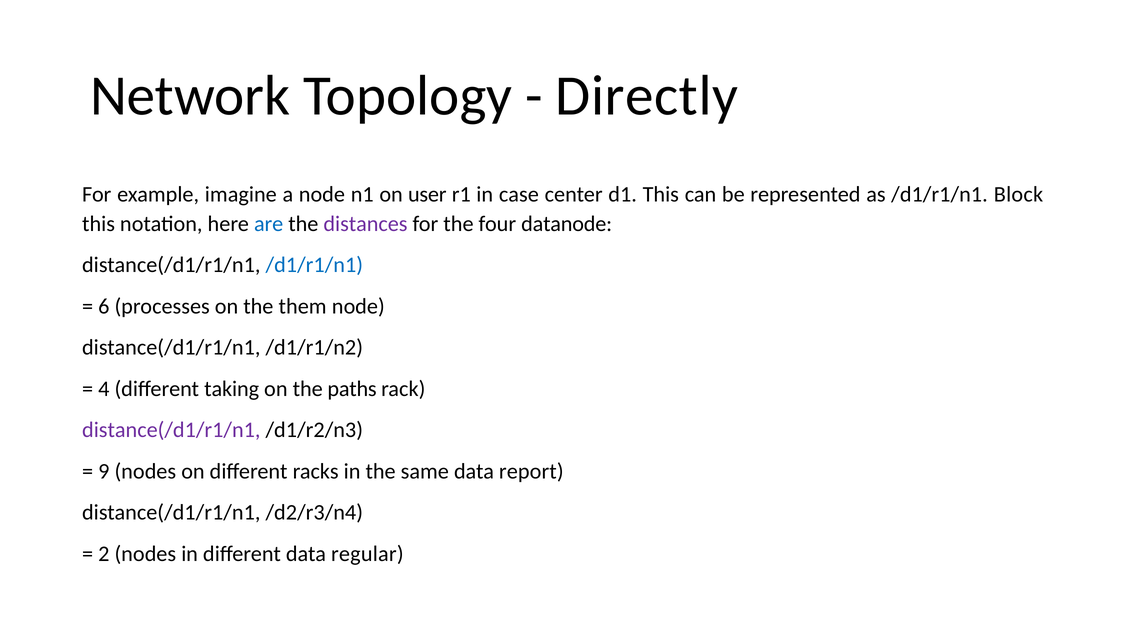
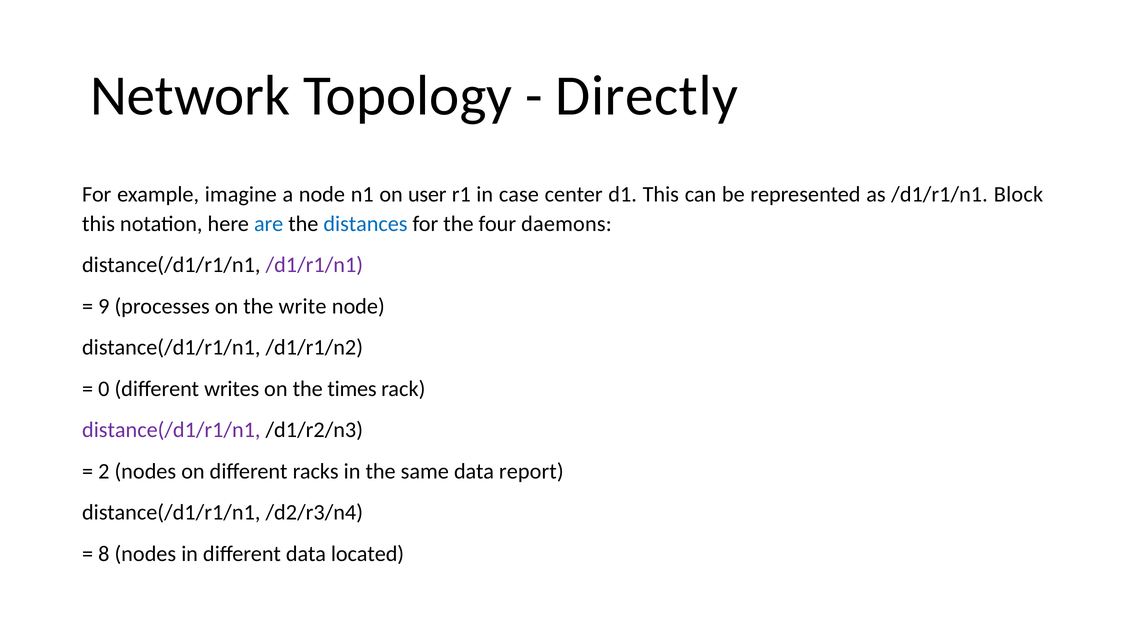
distances colour: purple -> blue (366, 224)
datanode: datanode -> daemons (566, 224)
/d1/r1/n1 colour: blue -> purple (314, 265)
6: 6 -> 9 (104, 306)
them: them -> write (303, 306)
4: 4 -> 0 (104, 389)
taking: taking -> writes (232, 389)
paths: paths -> times (352, 389)
9: 9 -> 2 (104, 471)
2: 2 -> 8 (104, 554)
regular: regular -> located (368, 554)
